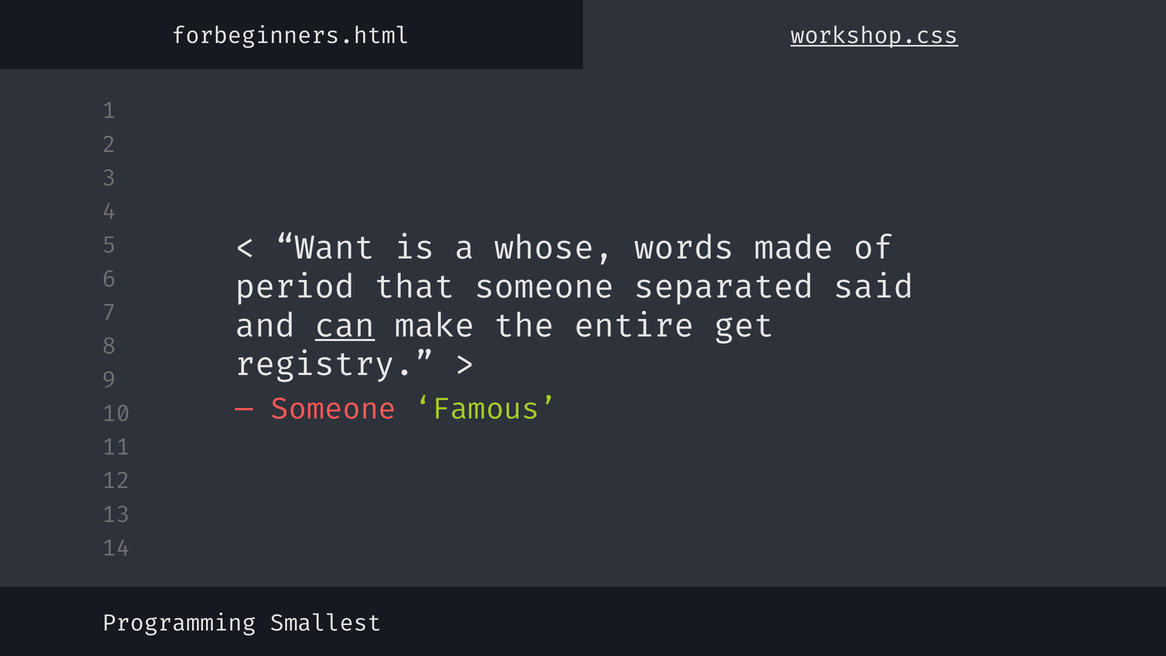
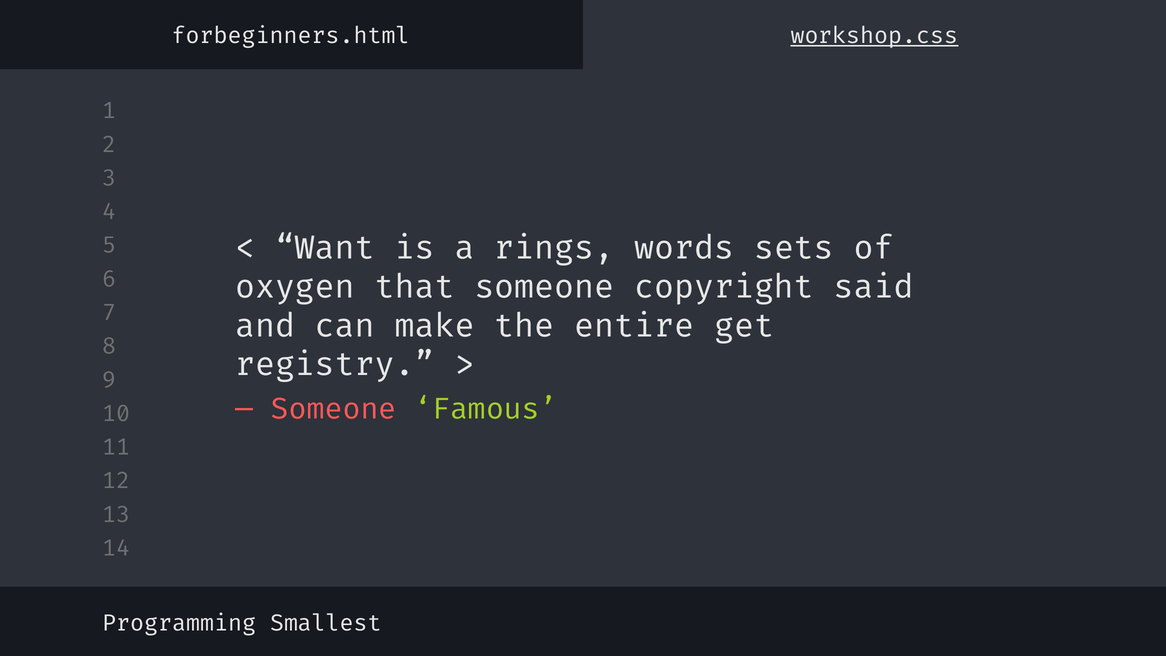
whose: whose -> rings (554, 248)
made: made -> sets (794, 248)
period: period -> oxygen (295, 287)
separated: separated -> copyright (724, 287)
can underline: present -> none (345, 326)
